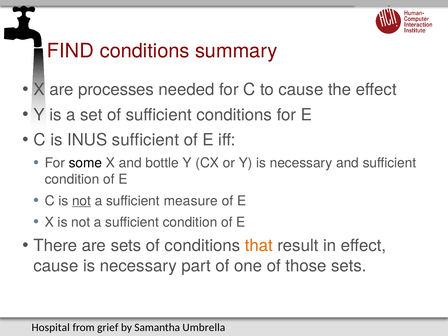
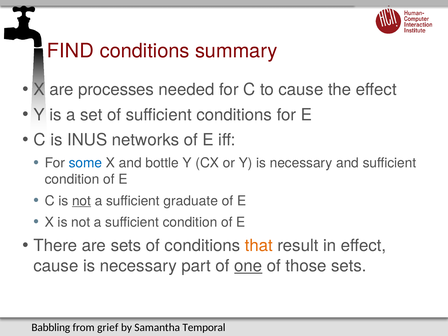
INUS sufficient: sufficient -> networks (146, 140)
some colour: black -> blue (85, 163)
measure: measure -> graduate (191, 201)
one underline: none -> present (248, 266)
Hospital: Hospital -> Babbling (51, 328)
Umbrella: Umbrella -> Temporal (204, 328)
